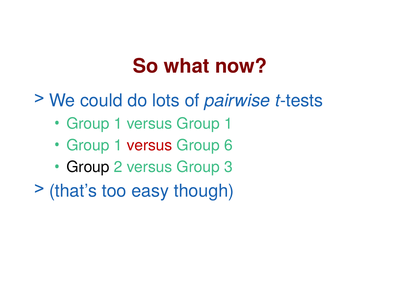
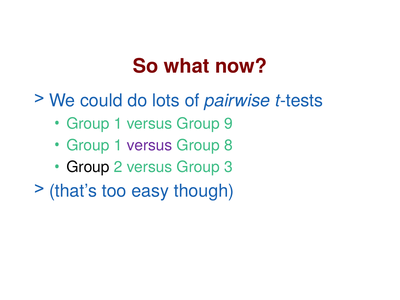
versus Group 1: 1 -> 9 (228, 124)
versus colour: red -> purple (150, 145)
6: 6 -> 8 (228, 145)
